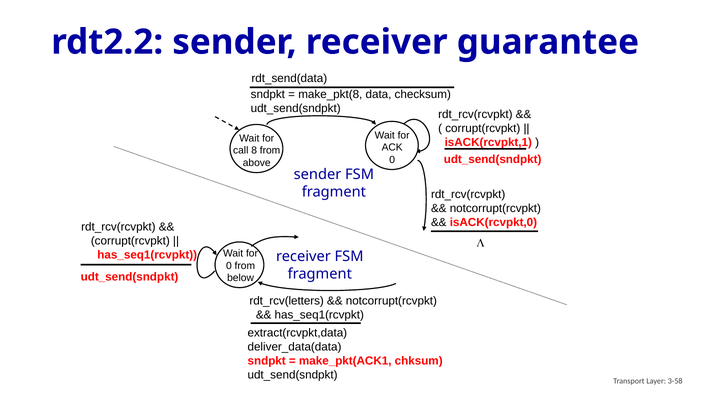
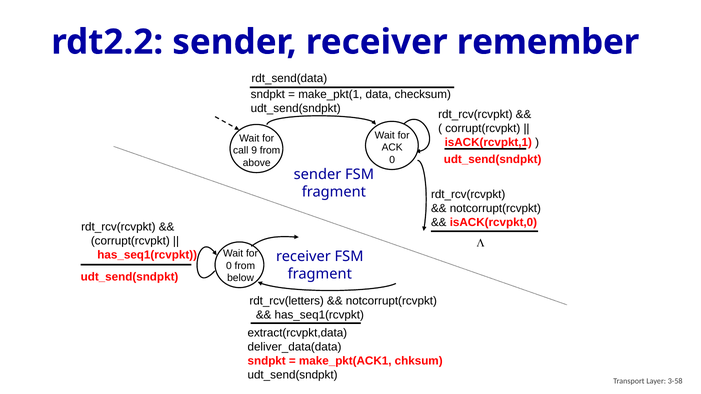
guarantee: guarantee -> remember (548, 42)
make_pkt(8: make_pkt(8 -> make_pkt(1 (330, 95)
8: 8 -> 9 (254, 151)
